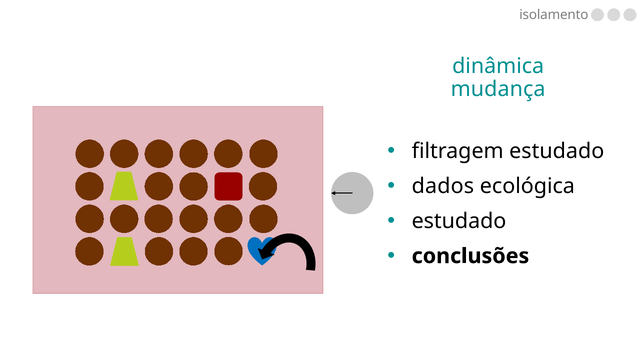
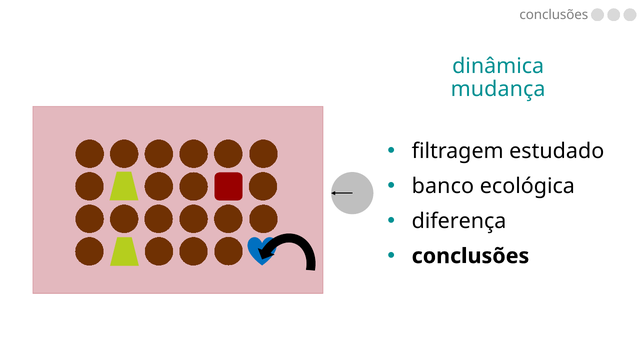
isolamento: isolamento -> conclusões (554, 15)
dados: dados -> banco (443, 186)
estudado: estudado -> diferença (459, 221)
